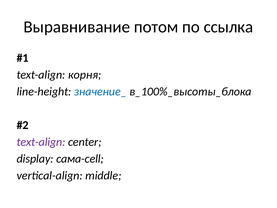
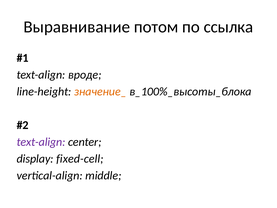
корня: корня -> вроде (85, 75)
значение_ colour: blue -> orange (100, 91)
сама-cell: сама-cell -> fixed-cell (80, 159)
